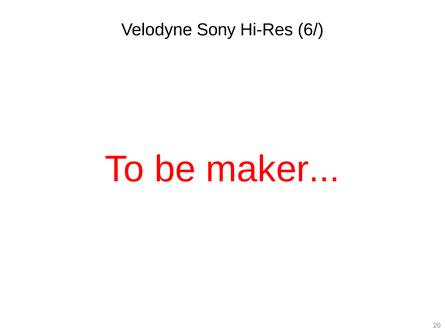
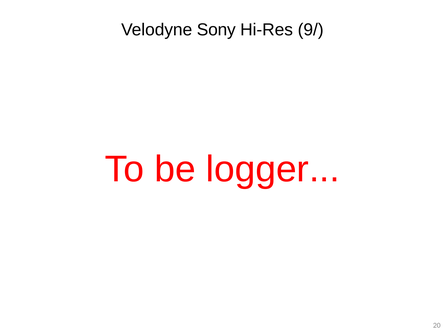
6/: 6/ -> 9/ (311, 30)
maker: maker -> logger (273, 169)
